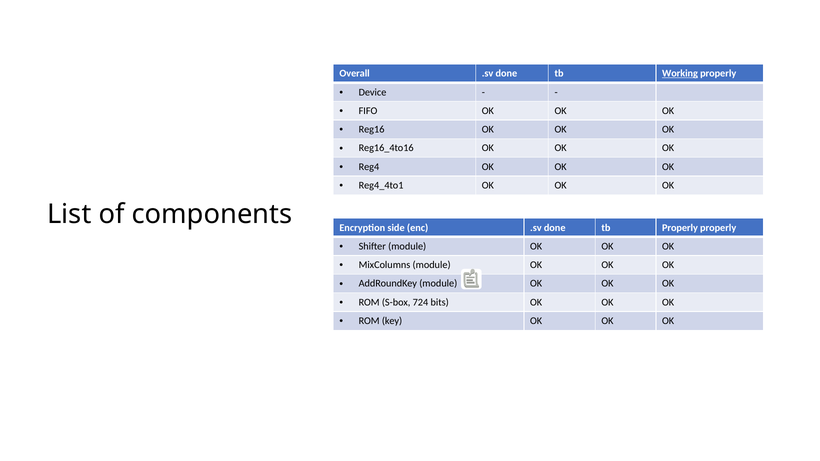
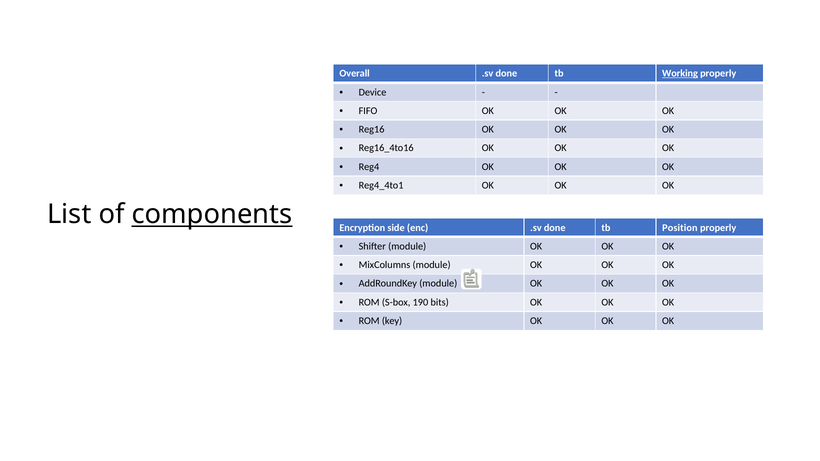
components underline: none -> present (212, 215)
tb Properly: Properly -> Position (680, 228)
724: 724 -> 190 (420, 302)
